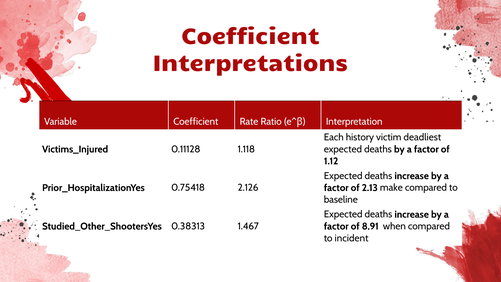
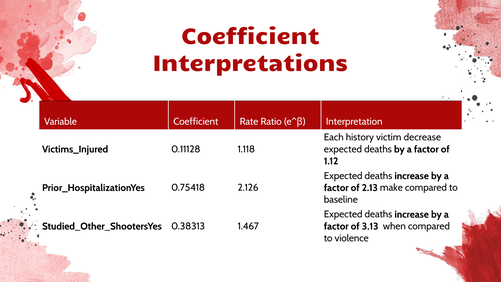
deadliest: deadliest -> decrease (422, 137)
8.91: 8.91 -> 3.13 (370, 226)
incident: incident -> violence (352, 238)
